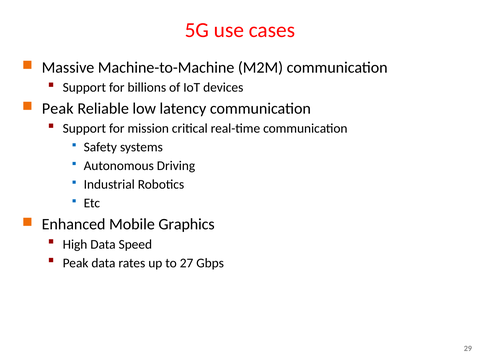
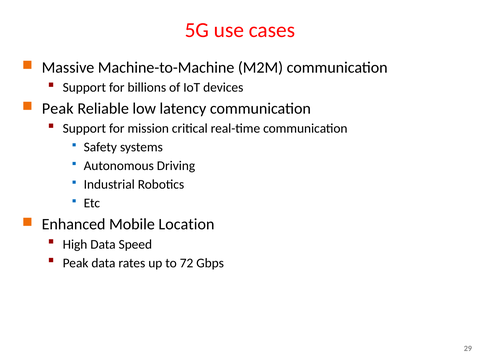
Graphics: Graphics -> Location (186, 224)
27: 27 -> 72 (187, 263)
